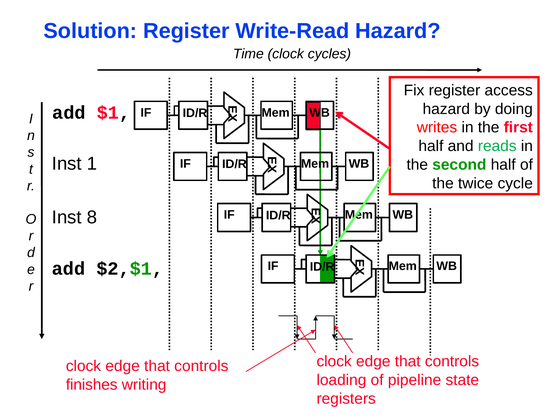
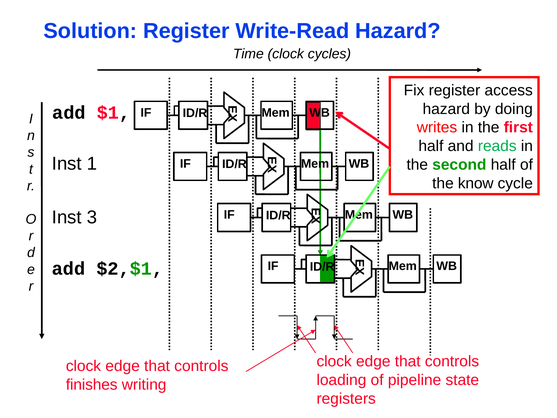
twice: twice -> know (476, 183)
8: 8 -> 3 (92, 217)
